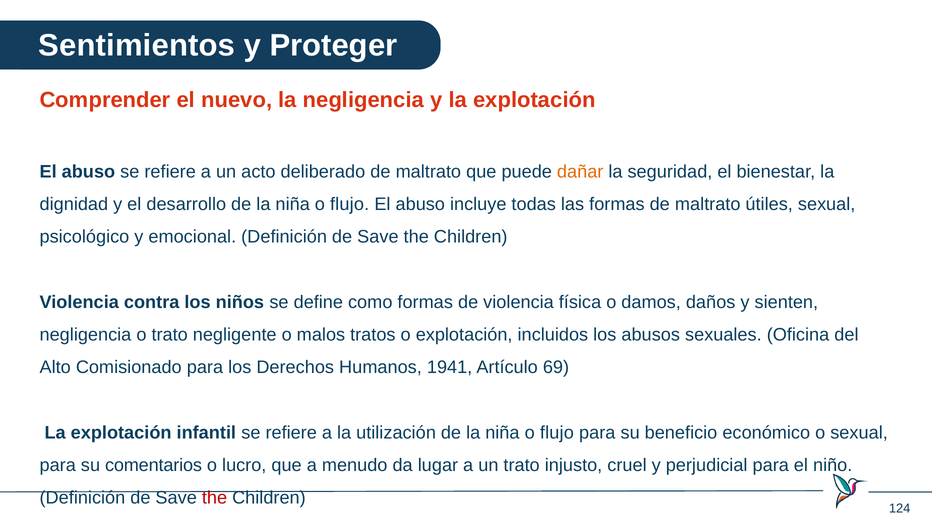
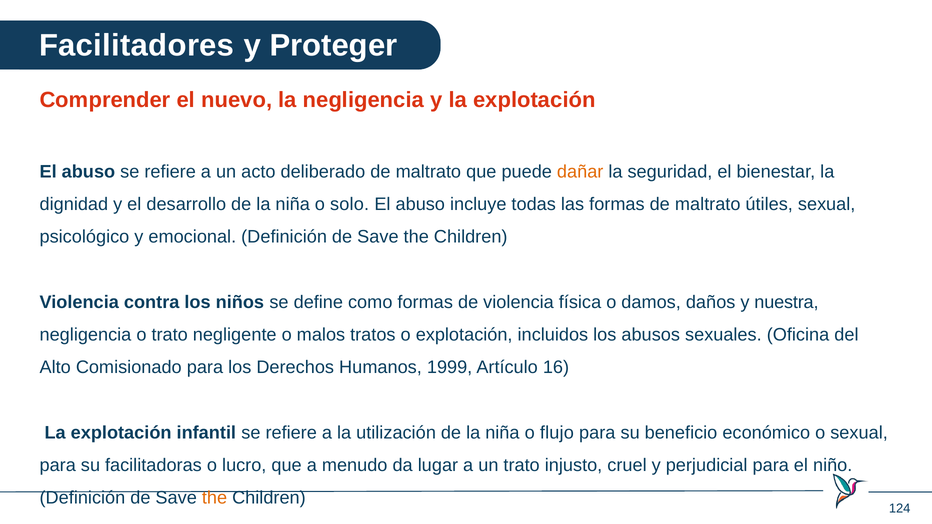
Sentimientos: Sentimientos -> Facilitadores (137, 46)
flujo: flujo -> solo (350, 204)
sienten: sienten -> nuestra (786, 302)
1941: 1941 -> 1999 (450, 368)
69: 69 -> 16 (556, 368)
comentarios: comentarios -> facilitadoras (153, 465)
the colour: red -> orange (215, 498)
